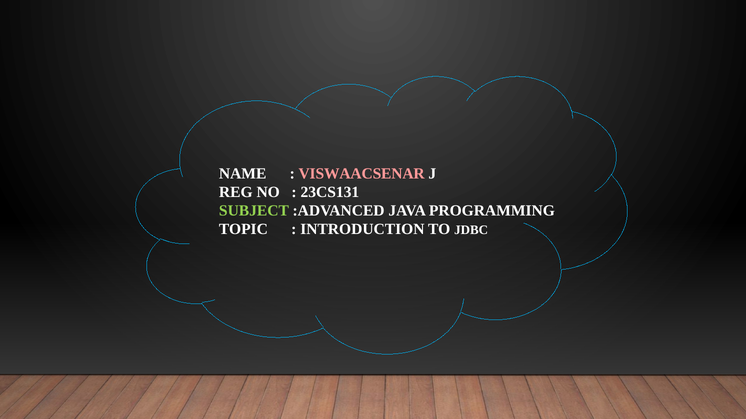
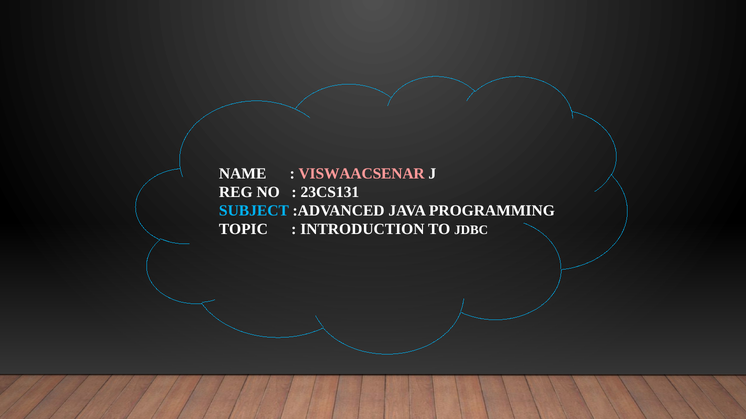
SUBJECT colour: light green -> light blue (254, 211)
